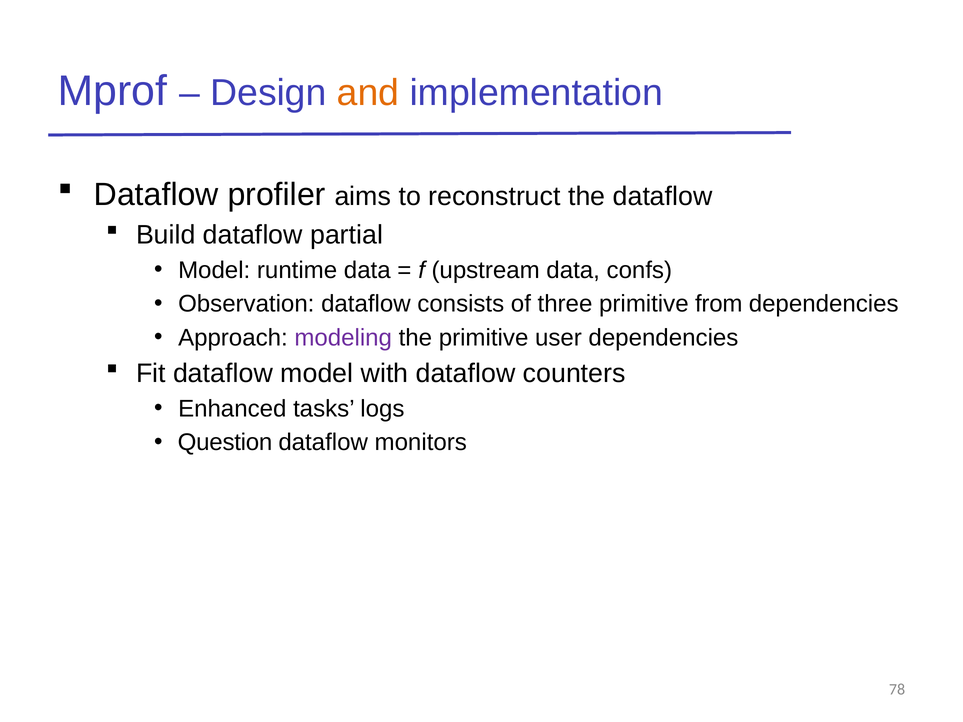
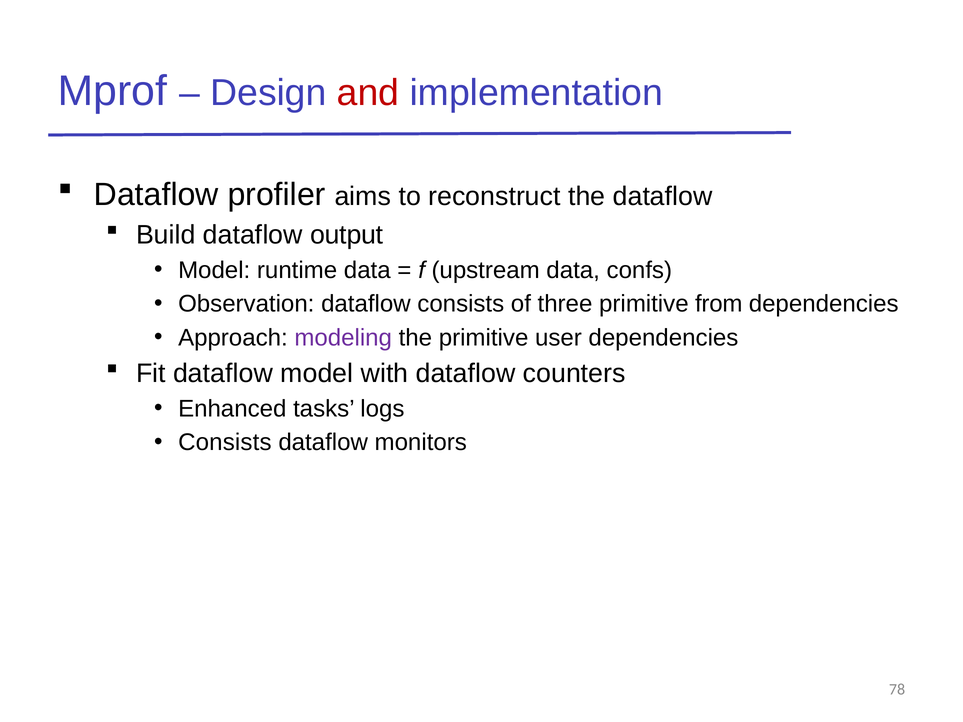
and colour: orange -> red (368, 93)
partial: partial -> output (347, 235)
Question: Question -> Consists (225, 443)
